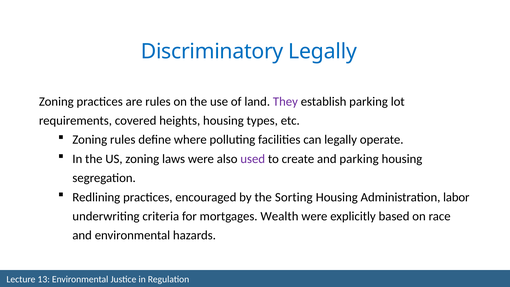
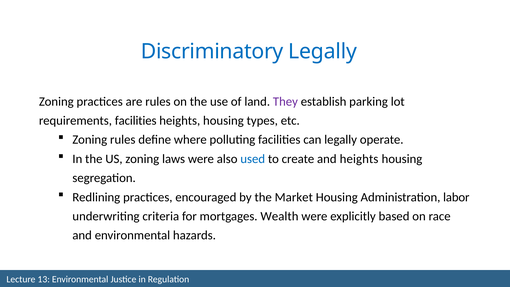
requirements covered: covered -> facilities (136, 121)
used colour: purple -> blue (253, 159)
and parking: parking -> heights (359, 159)
Sorting: Sorting -> Market (294, 197)
